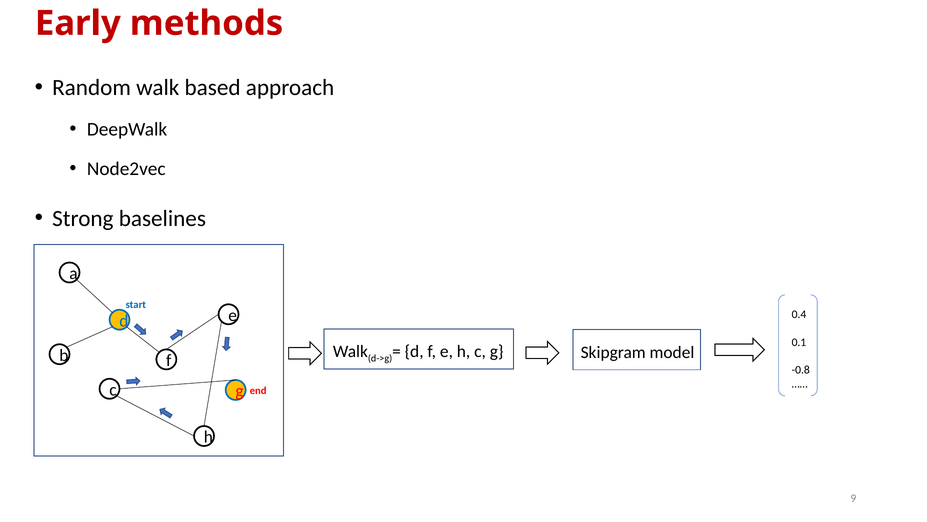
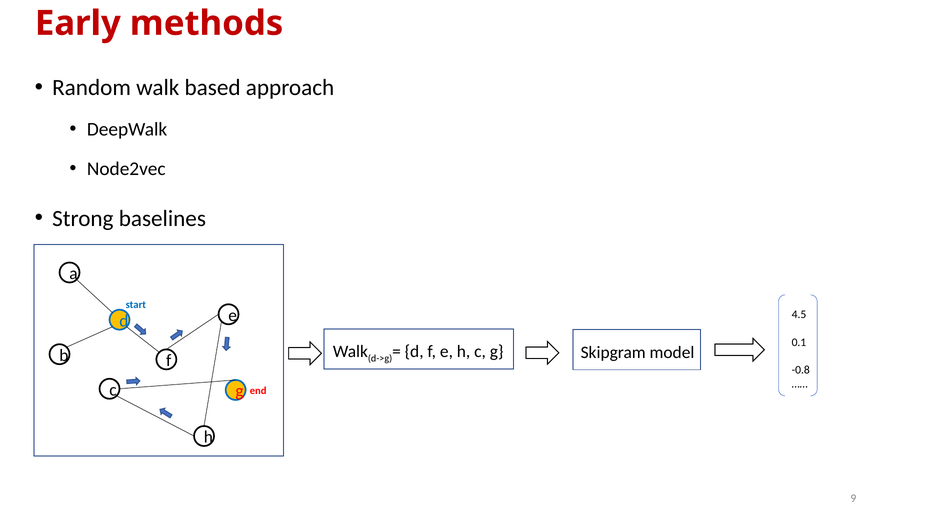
0.4: 0.4 -> 4.5 (799, 314)
